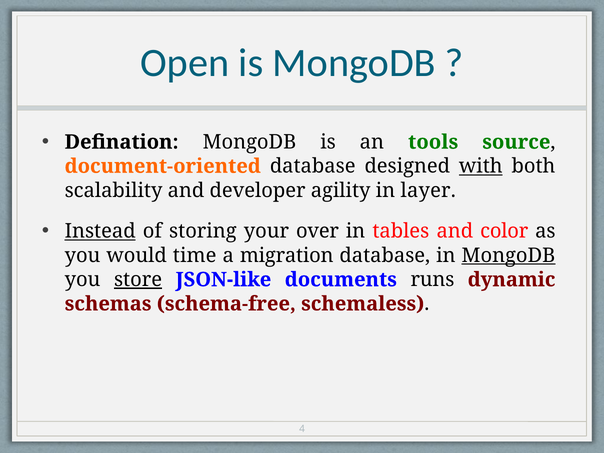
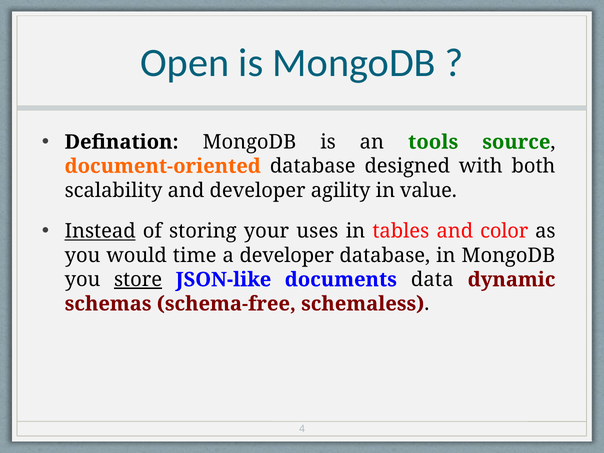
with underline: present -> none (481, 166)
layer: layer -> value (428, 190)
over: over -> uses (317, 231)
a migration: migration -> developer (287, 255)
MongoDB underline: present -> none (509, 255)
runs: runs -> data (432, 280)
